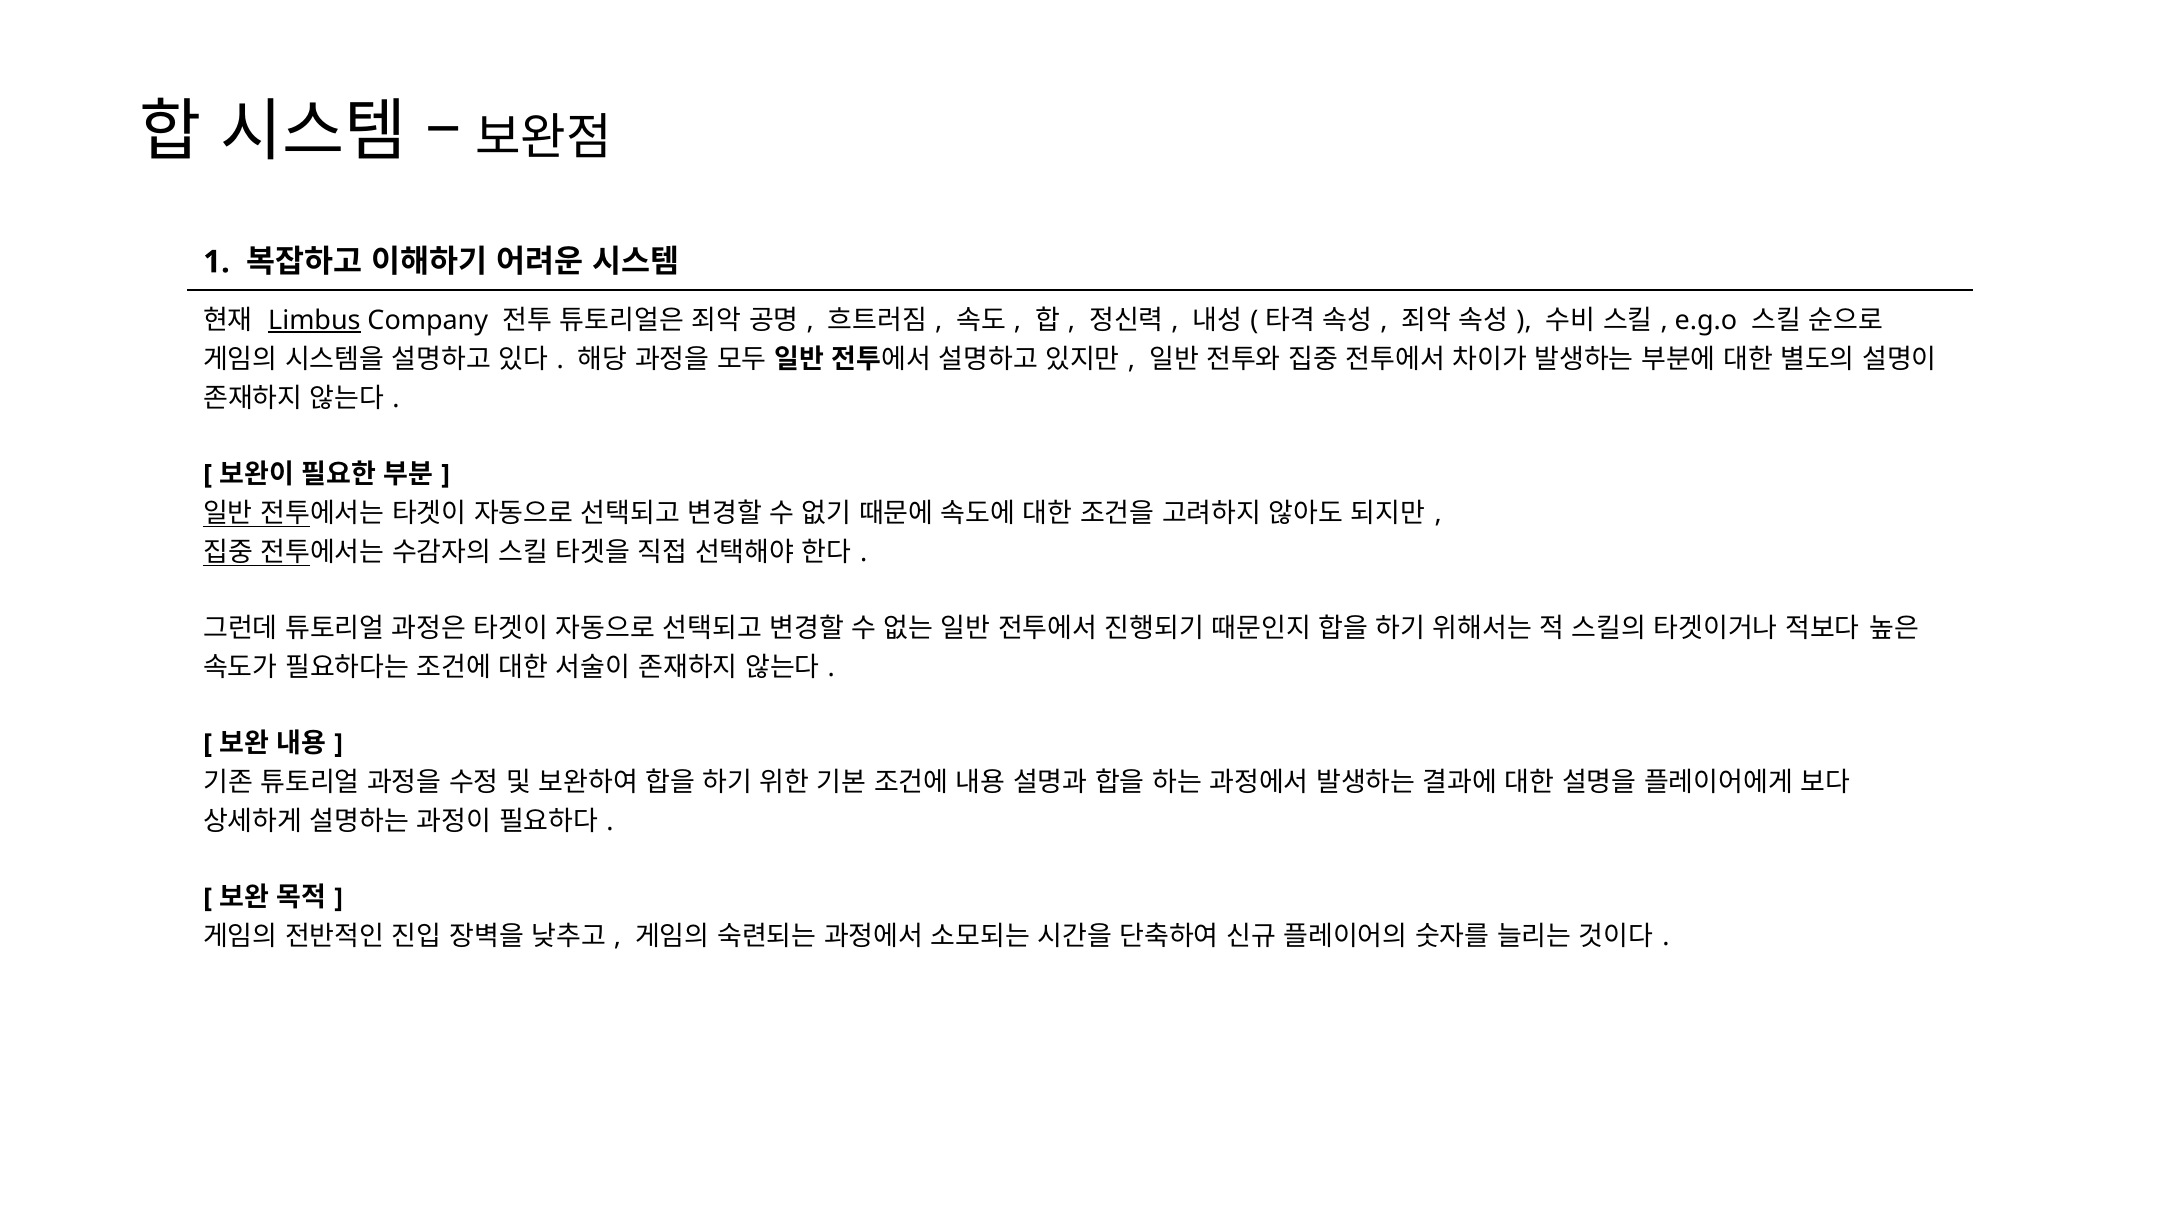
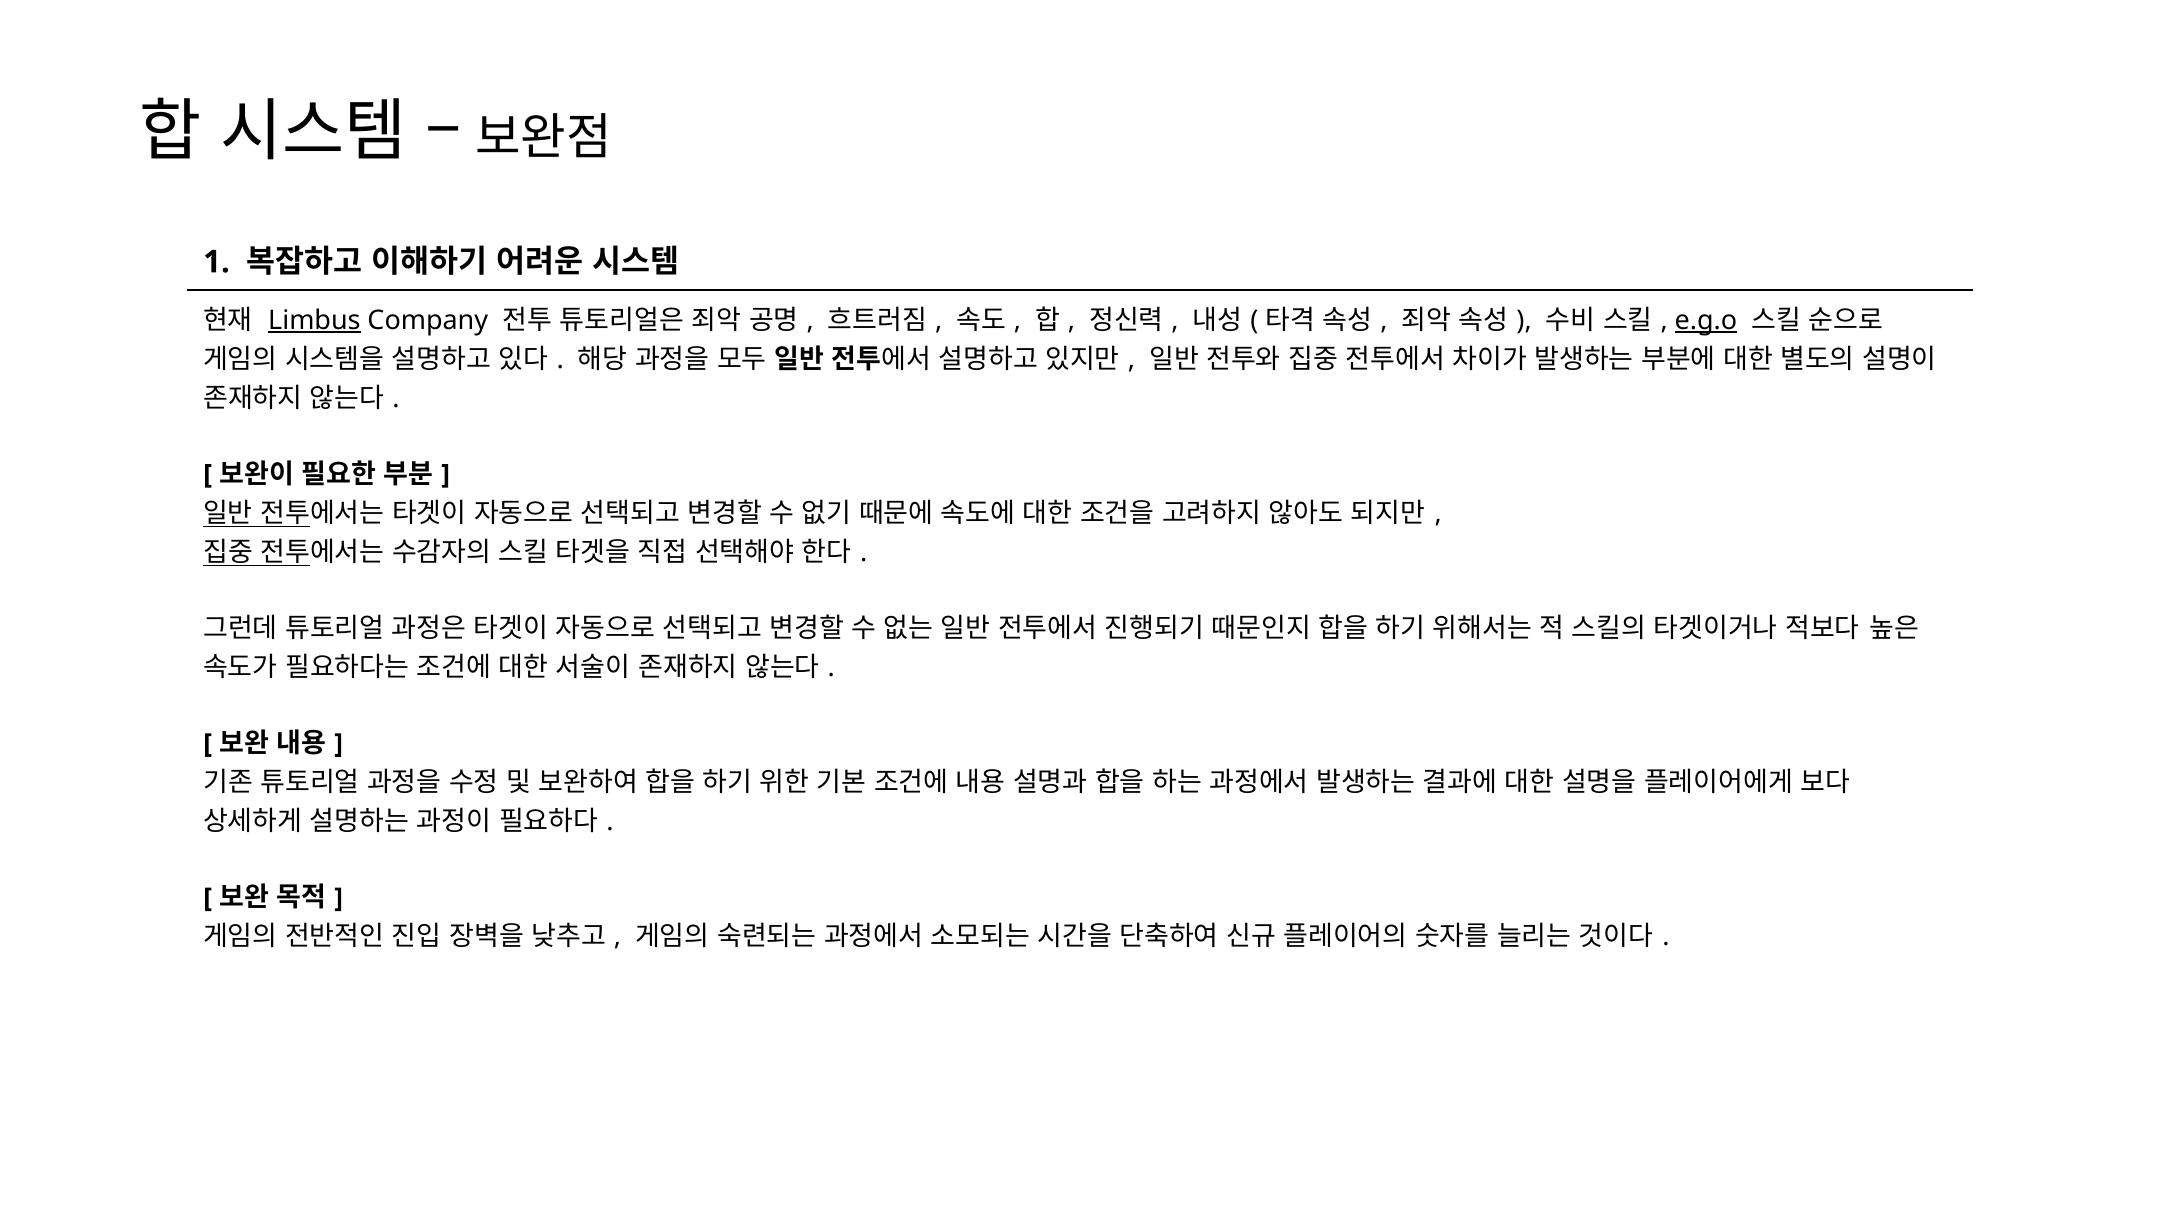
e.g.o underline: none -> present (1706, 320)
